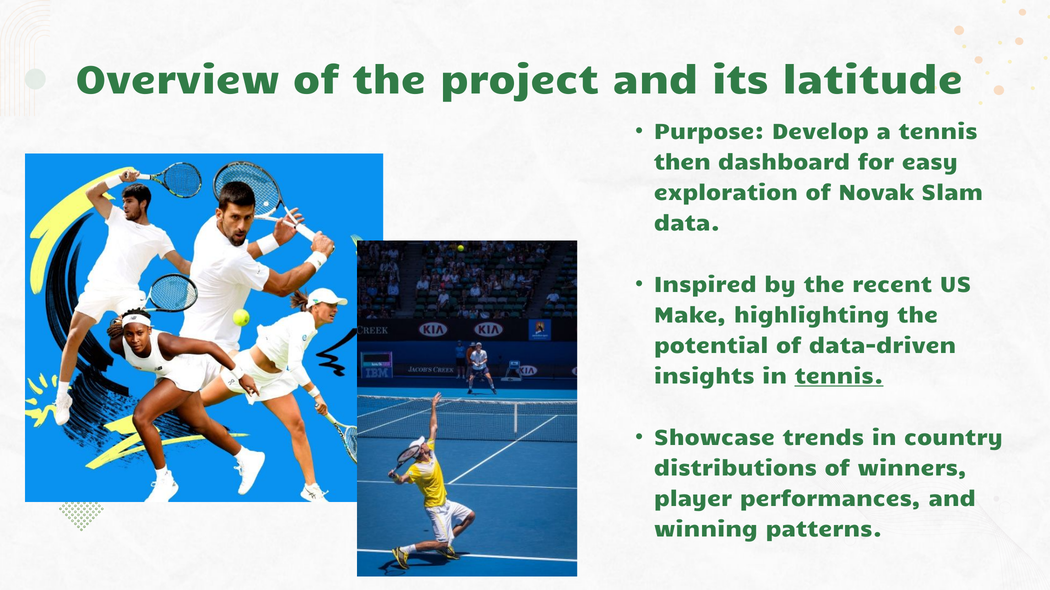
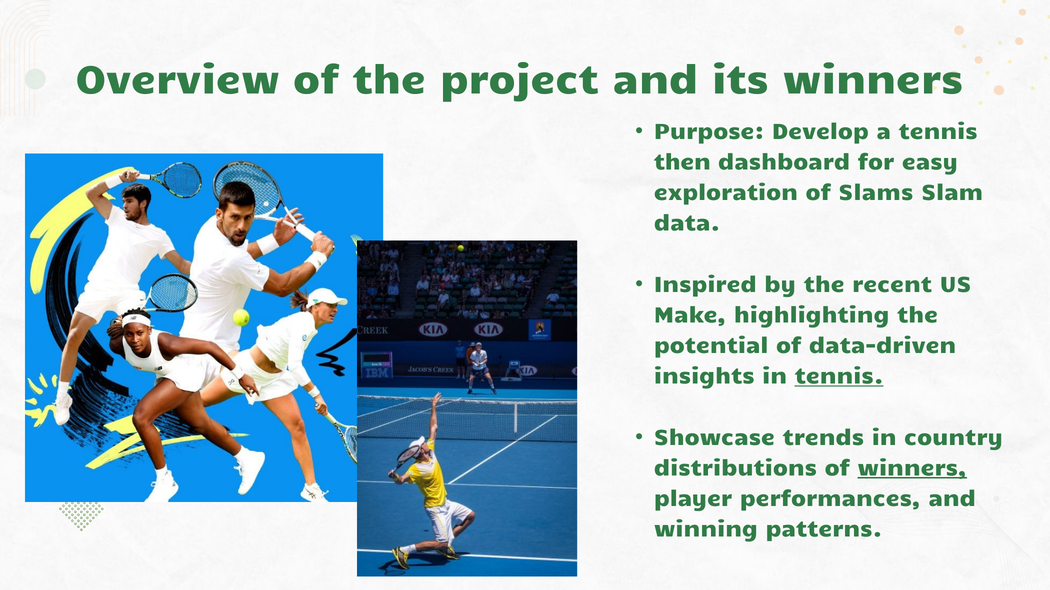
its latitude: latitude -> winners (873, 81)
Novak: Novak -> Slams (876, 193)
winners underline: none -> present (912, 469)
